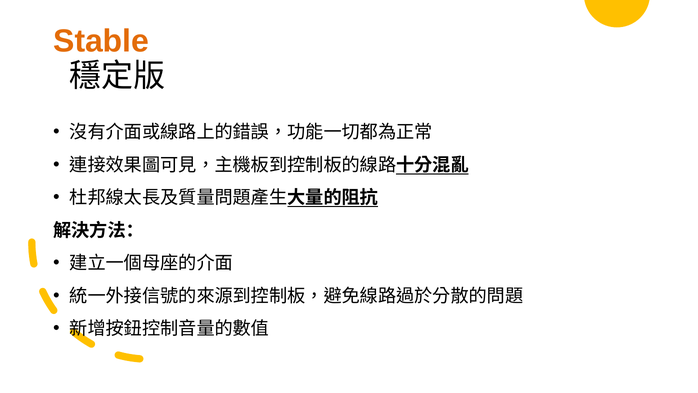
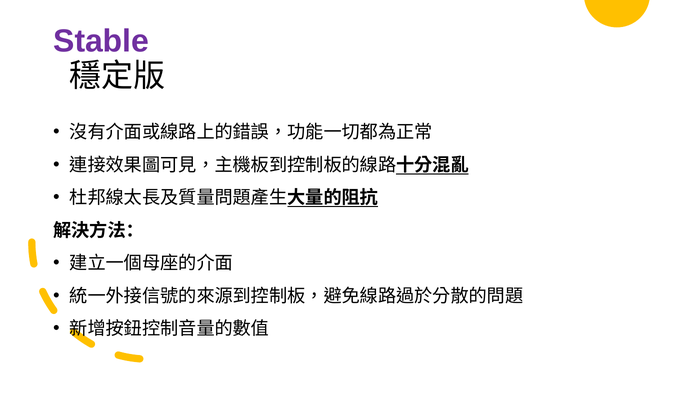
Stable colour: orange -> purple (101, 41)
